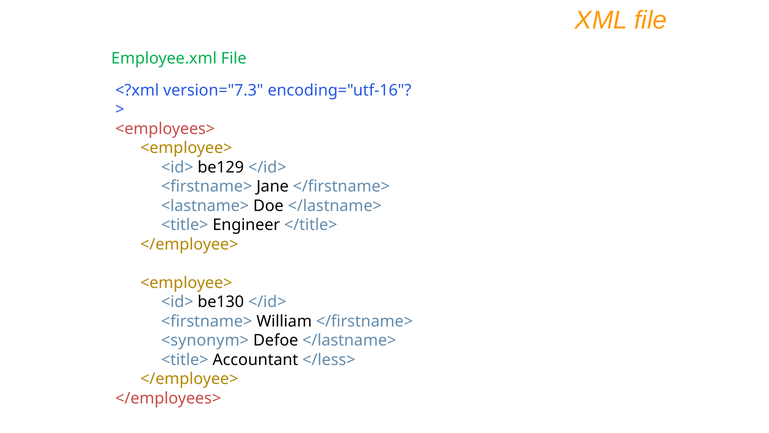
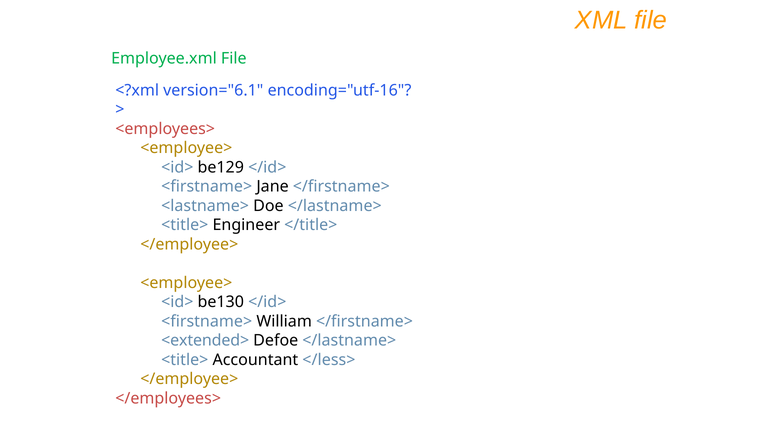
version="7.3: version="7.3 -> version="6.1 (213, 90)
<synonym>: <synonym> -> <extended> (205, 340)
